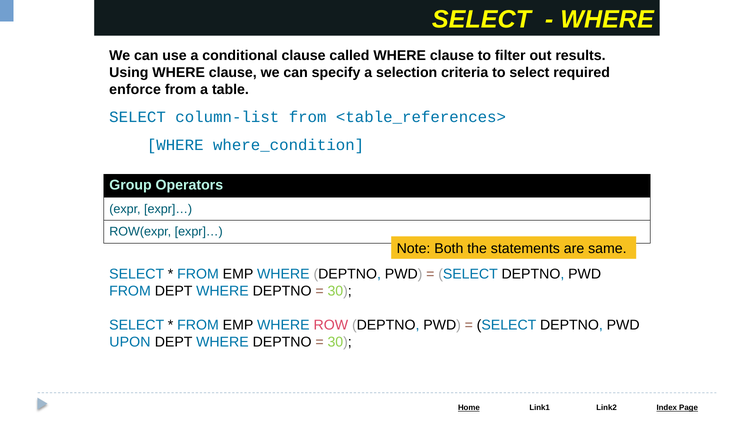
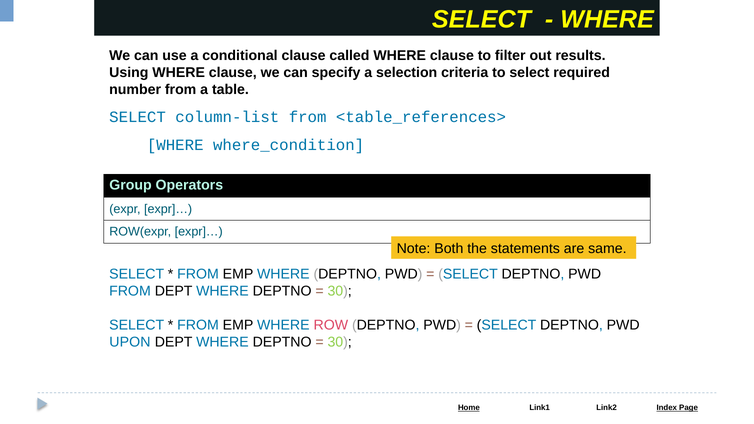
enforce: enforce -> number (135, 90)
